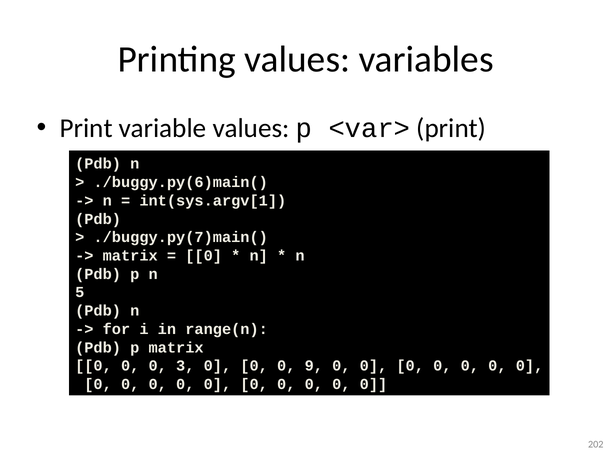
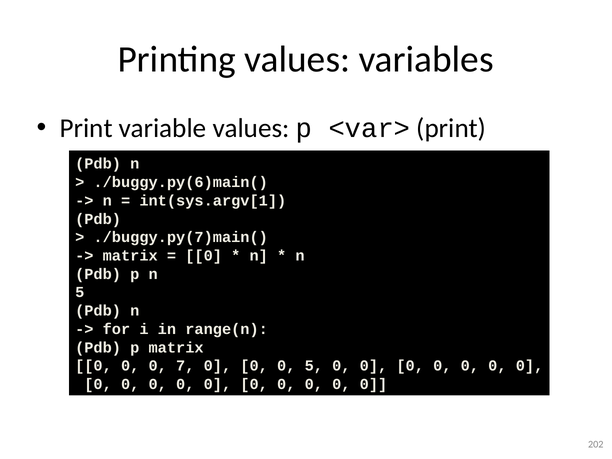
3: 3 -> 7 (185, 366)
0 9: 9 -> 5 (314, 366)
